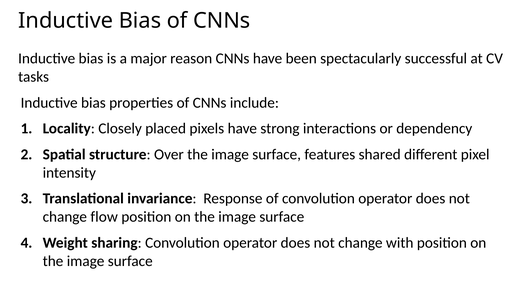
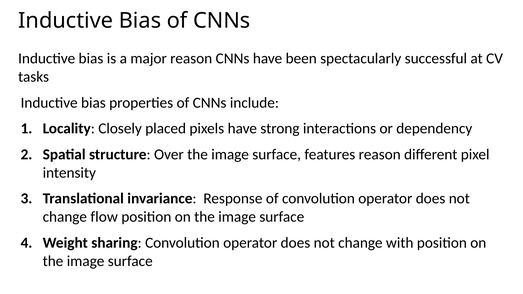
features shared: shared -> reason (380, 155)
